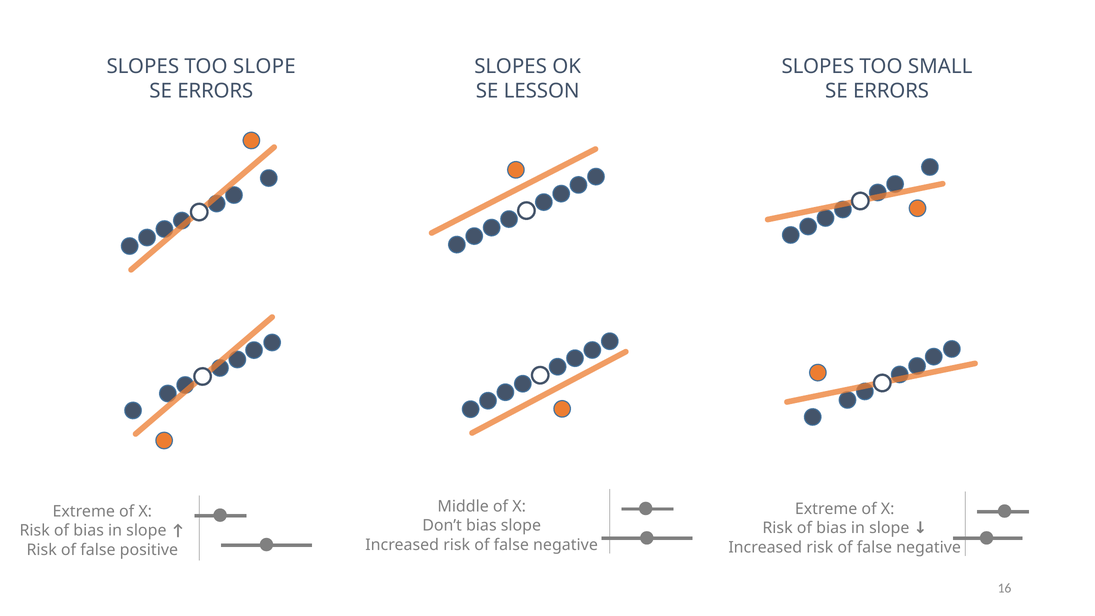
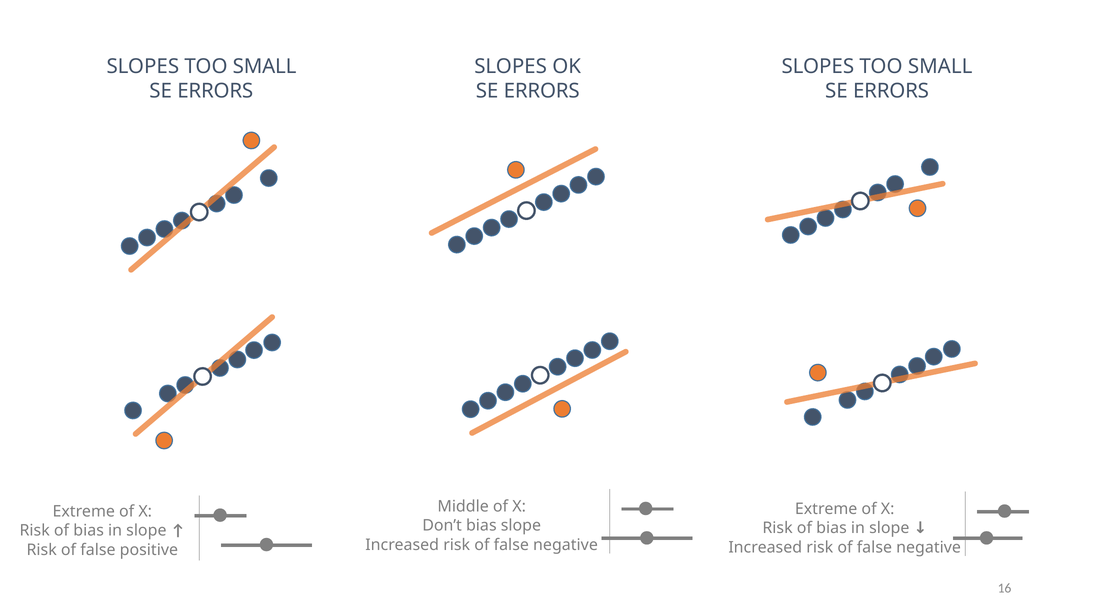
SLOPE: SLOPE -> SMALL (265, 66)
LESSON: LESSON -> ERRORS (542, 91)
